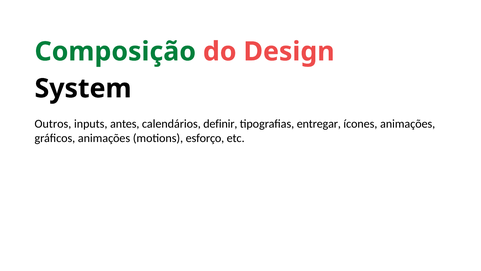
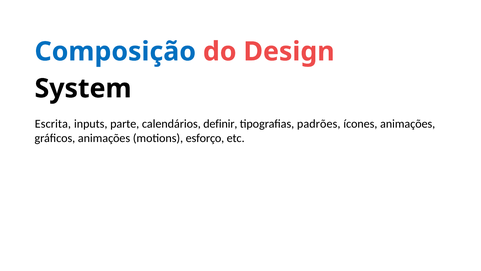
Composição colour: green -> blue (115, 52)
Outros: Outros -> Escrita (53, 124)
antes: antes -> parte (125, 124)
entregar: entregar -> padrões (319, 124)
